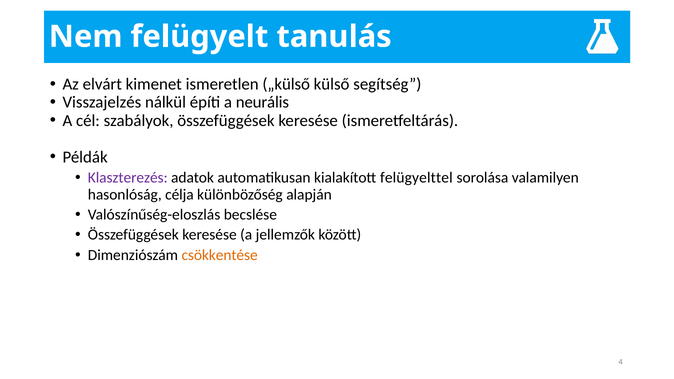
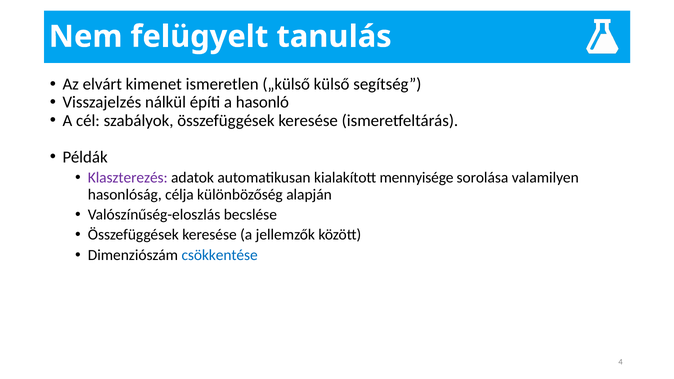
neurális: neurális -> hasonló (262, 102)
felügyelttel: felügyelttel -> mennyisége (417, 178)
csökkentése colour: orange -> blue (220, 255)
